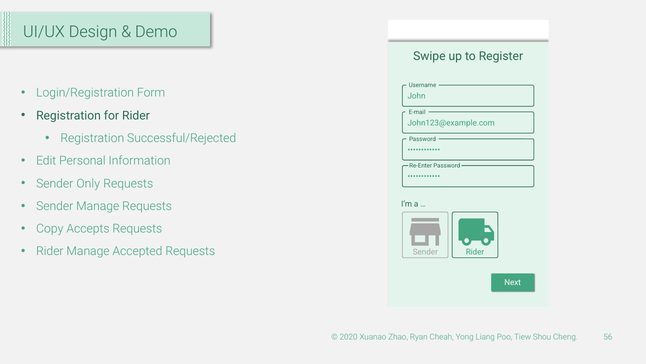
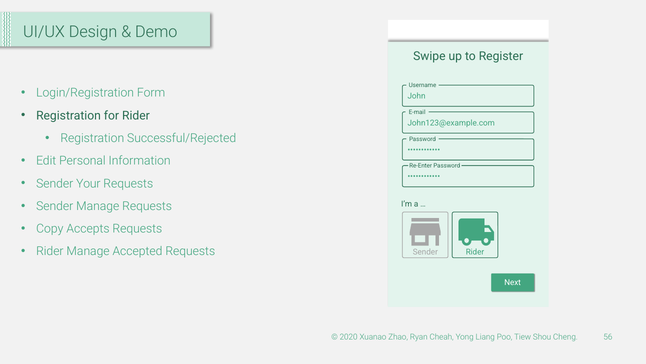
Only: Only -> Your (88, 183)
